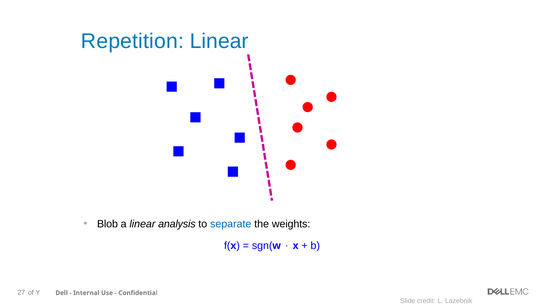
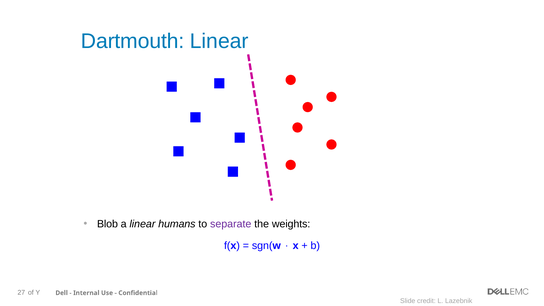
Repetition: Repetition -> Dartmouth (133, 41)
analysis: analysis -> humans (177, 224)
separate colour: blue -> purple (231, 224)
